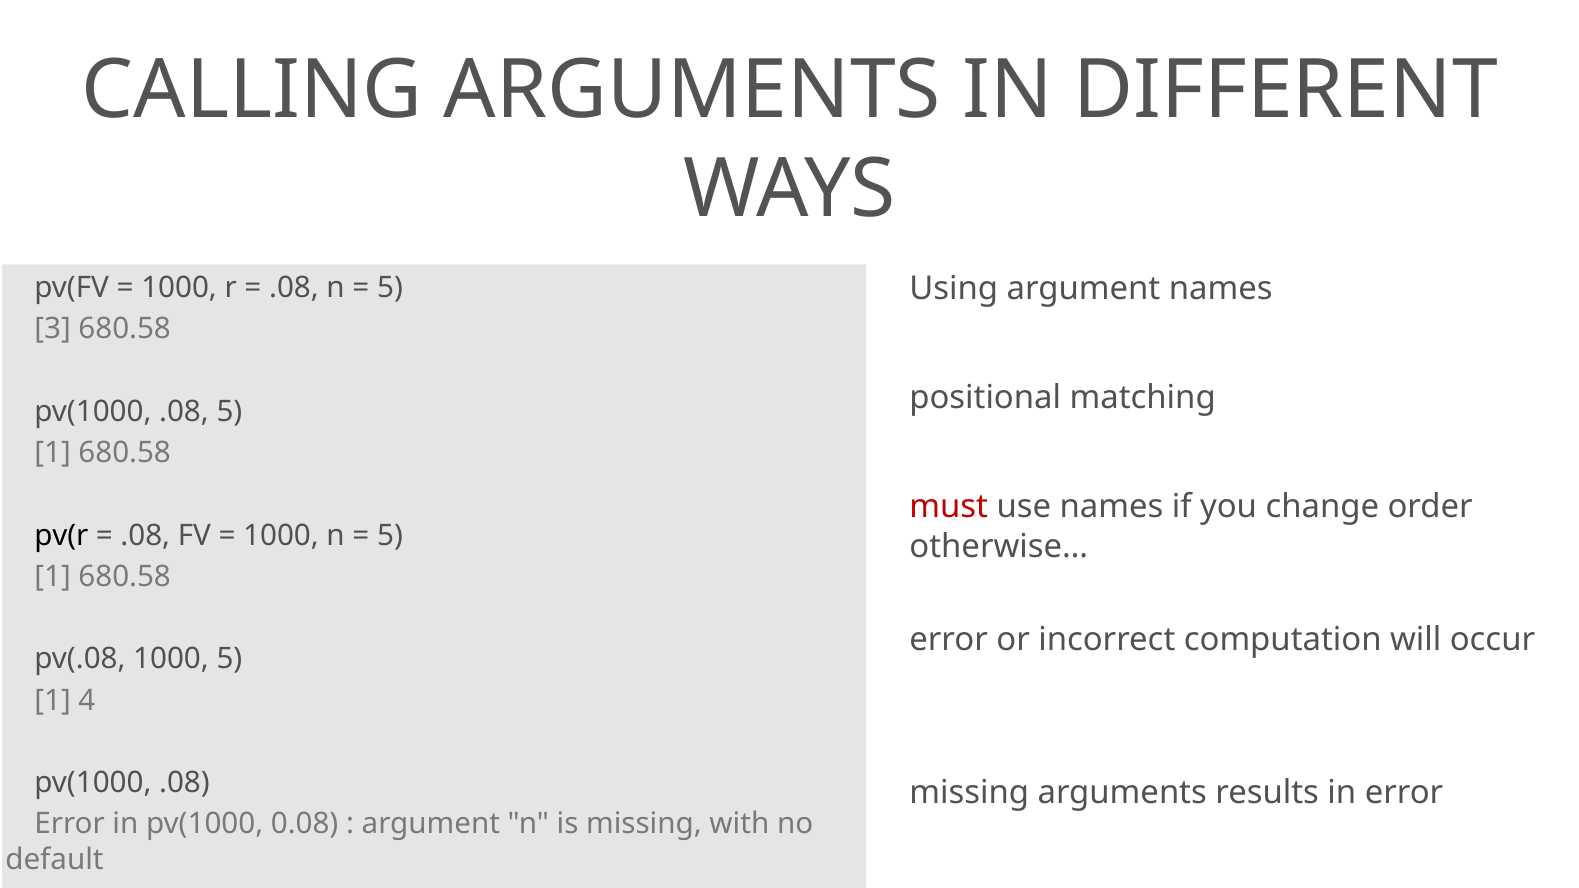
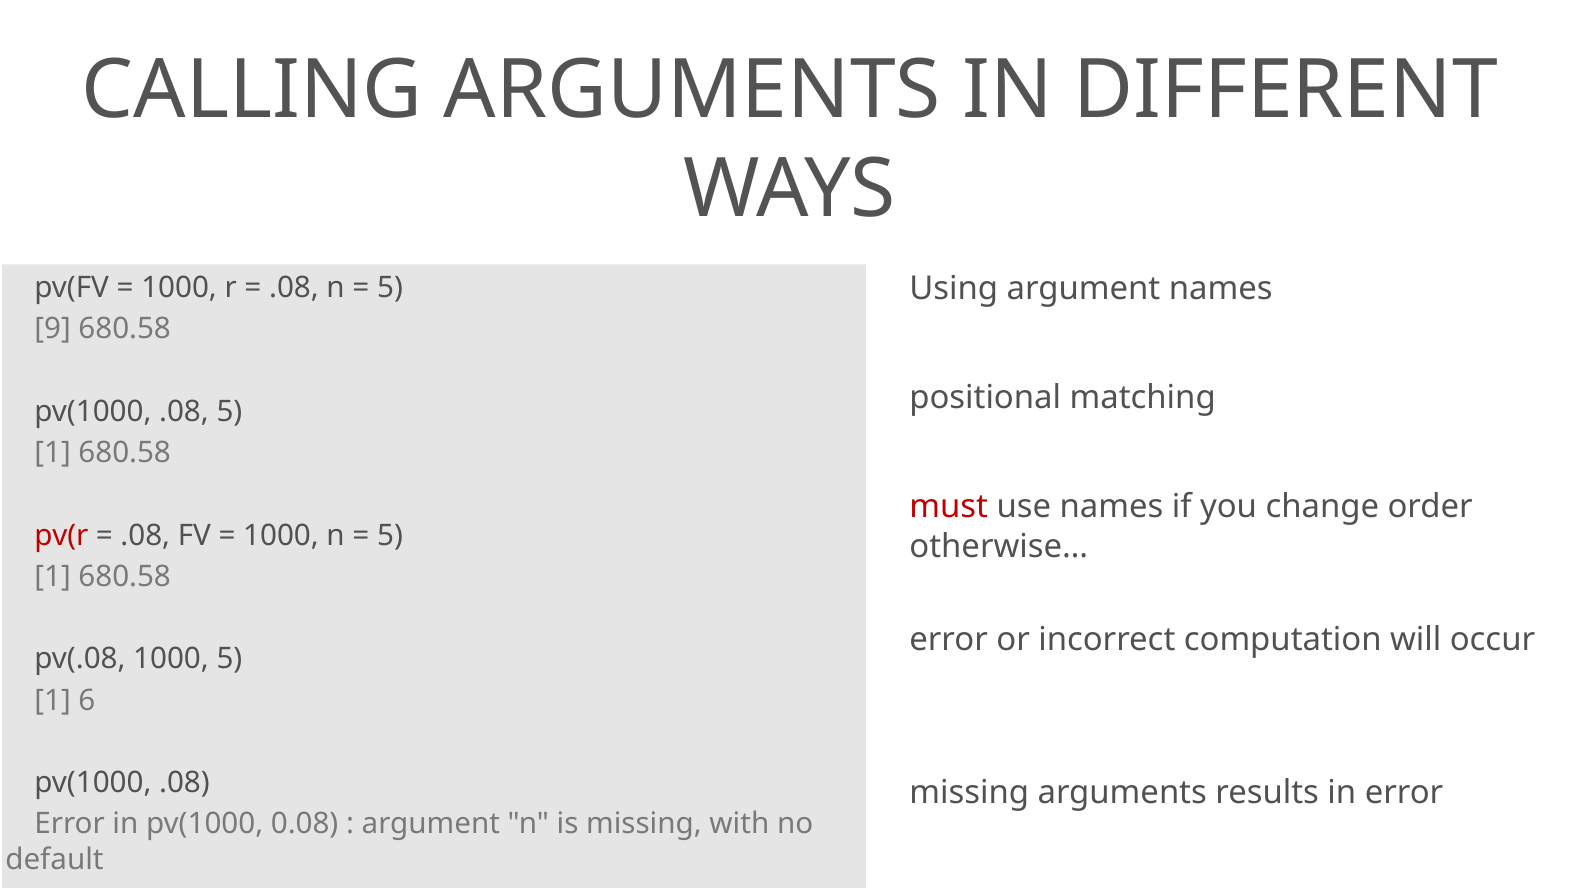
3: 3 -> 9 (53, 329)
pv(r colour: black -> red (61, 535)
4: 4 -> 6 (87, 701)
